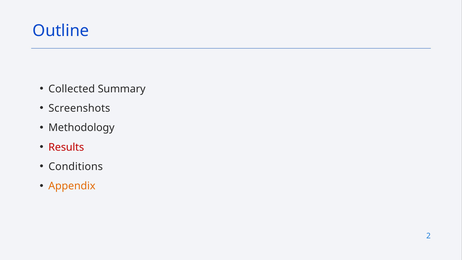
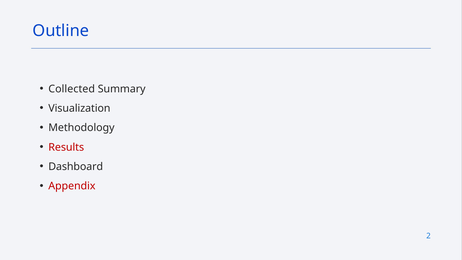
Screenshots: Screenshots -> Visualization (79, 108)
Conditions: Conditions -> Dashboard (76, 167)
Appendix colour: orange -> red (72, 186)
